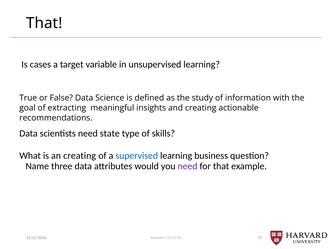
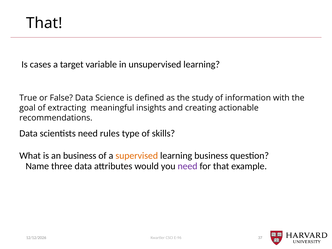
state: state -> rules (110, 133)
an creating: creating -> business (80, 156)
supervised colour: blue -> orange (137, 156)
